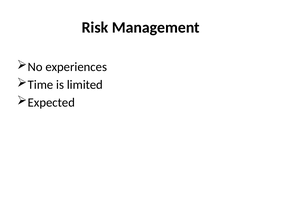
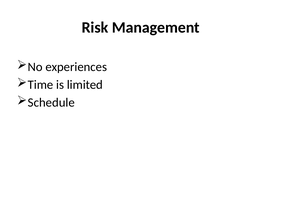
Expected: Expected -> Schedule (51, 102)
